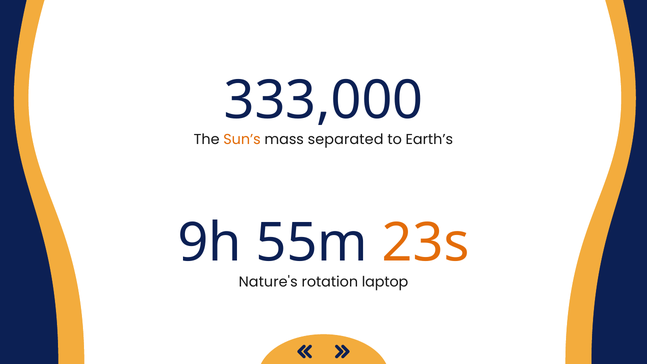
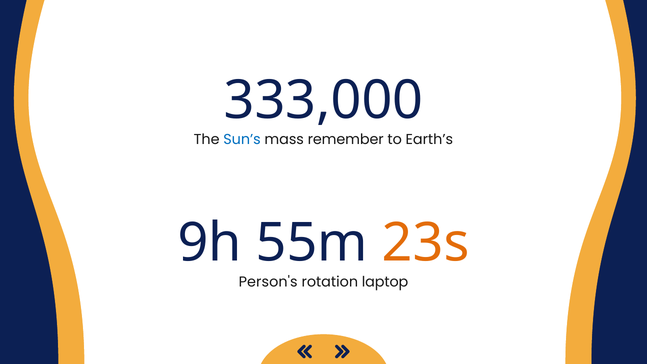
Sun’s colour: orange -> blue (242, 139)
separated: separated -> remember (346, 139)
Nature's: Nature's -> Person's (268, 282)
